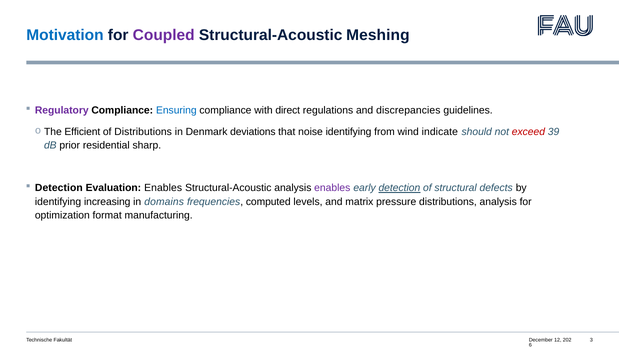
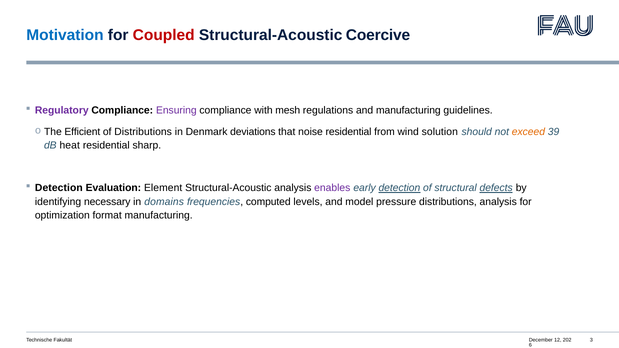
Coupled colour: purple -> red (164, 35)
Meshing: Meshing -> Coercive (378, 35)
Ensuring colour: blue -> purple (176, 111)
direct: direct -> mesh (288, 111)
and discrepancies: discrepancies -> manufacturing (408, 111)
noise identifying: identifying -> residential (349, 132)
indicate: indicate -> solution (440, 132)
exceed colour: red -> orange (528, 132)
prior: prior -> heat (70, 145)
Evaluation Enables: Enables -> Element (163, 188)
defects underline: none -> present (496, 188)
increasing: increasing -> necessary (107, 202)
matrix: matrix -> model (359, 202)
